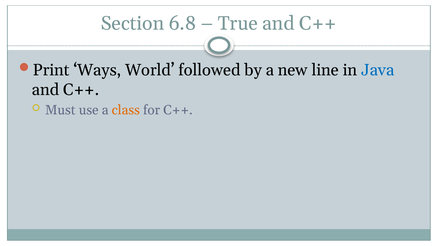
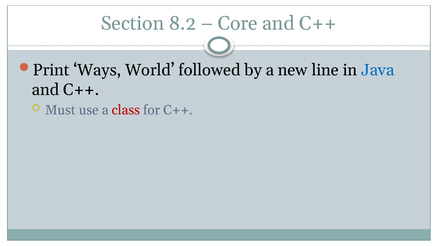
6.8: 6.8 -> 8.2 (183, 23)
True: True -> Core (238, 23)
class colour: orange -> red (126, 110)
